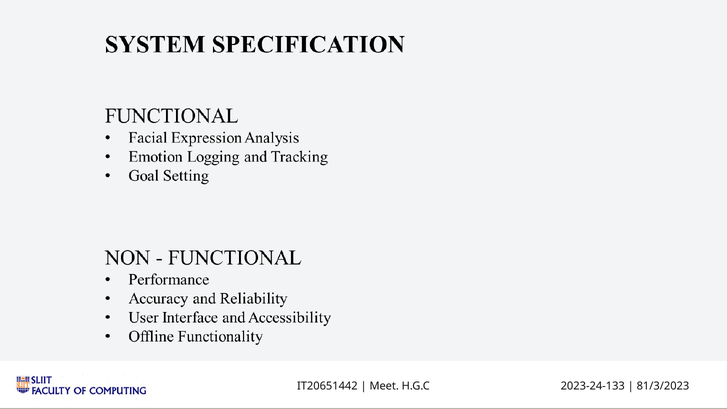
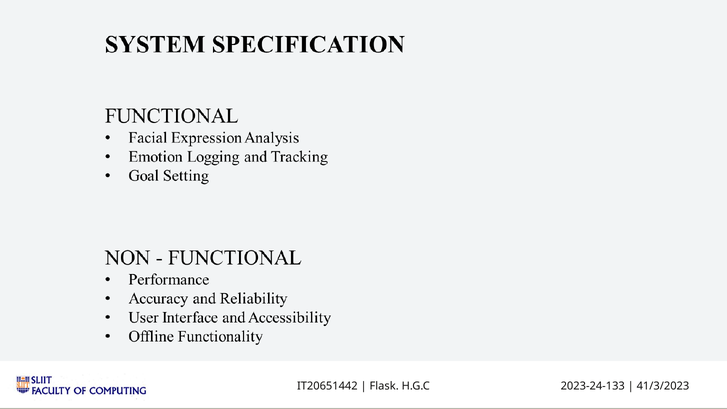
Meet: Meet -> Flask (384, 386)
81/3/2023: 81/3/2023 -> 41/3/2023 (663, 386)
